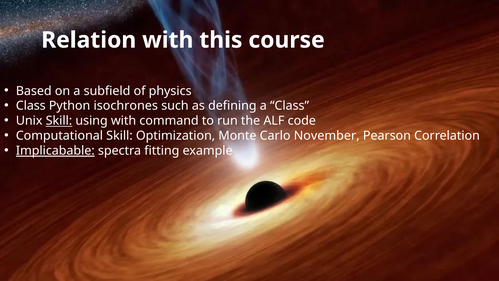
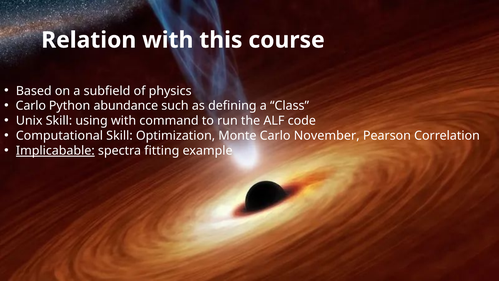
Class: Class -> Carlo (31, 106)
isochrones: isochrones -> abundance (126, 106)
Skill underline: present -> none (59, 121)
